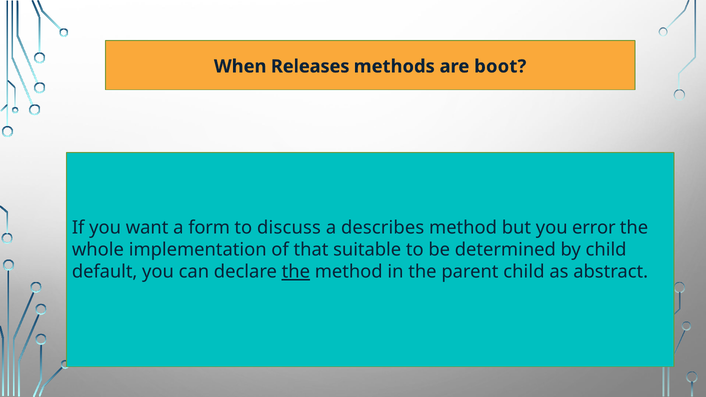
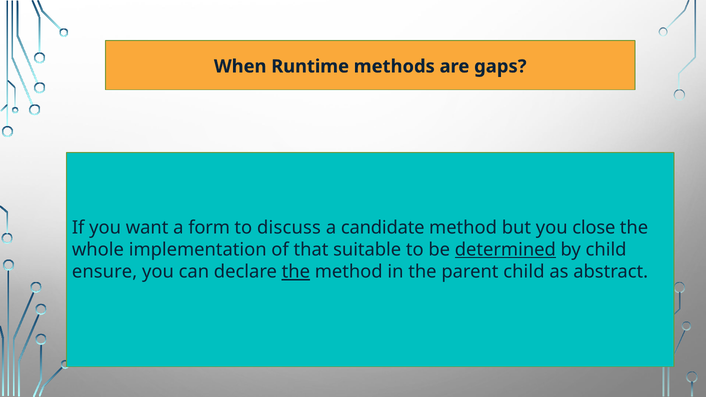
Releases: Releases -> Runtime (310, 66)
boot: boot -> gaps (500, 66)
describes: describes -> candidate (383, 228)
error: error -> close (594, 228)
determined underline: none -> present (505, 250)
default: default -> ensure (105, 272)
